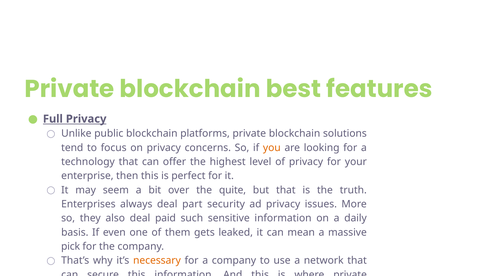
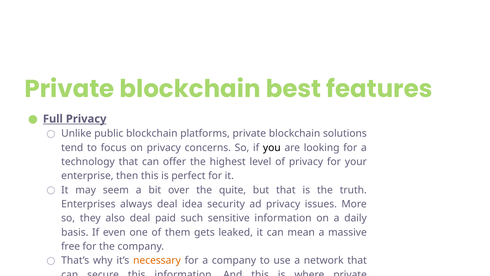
you colour: orange -> black (272, 147)
part: part -> idea (192, 204)
pick: pick -> free (71, 246)
